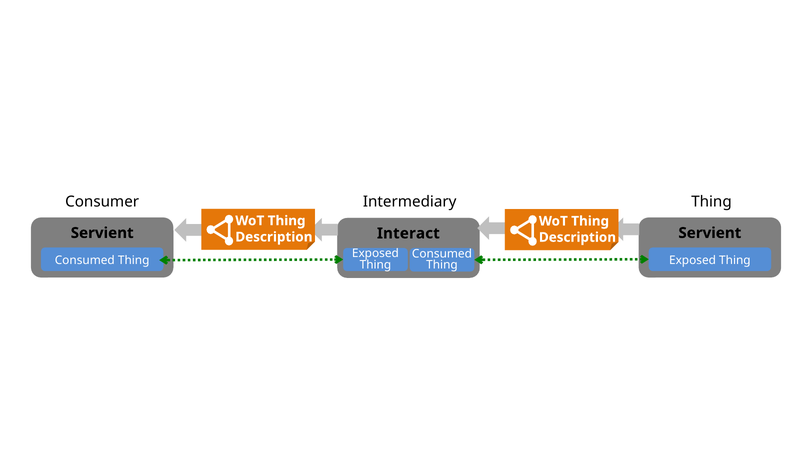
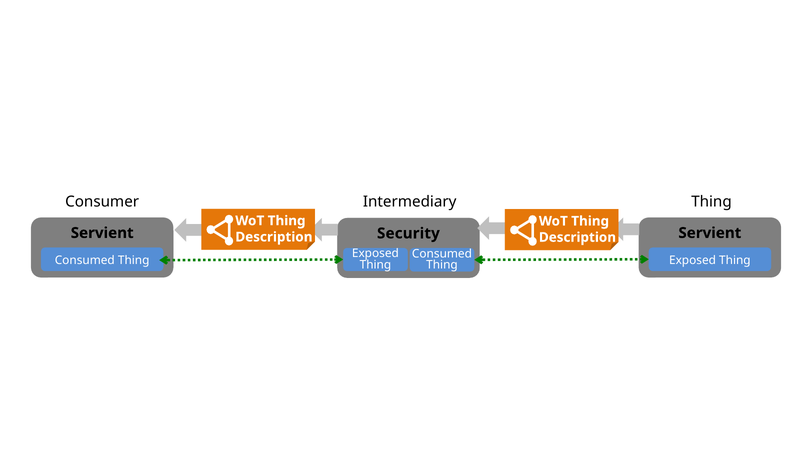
Interact: Interact -> Security (408, 233)
